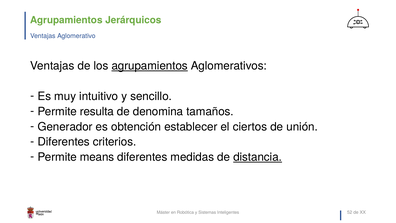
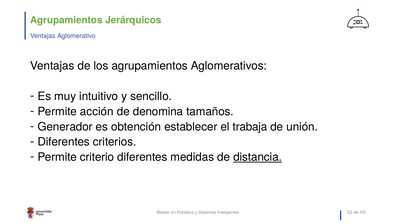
agrupamientos underline: present -> none (150, 66)
resulta: resulta -> acción (97, 111)
ciertos: ciertos -> trabaja (250, 127)
means: means -> criterio (97, 157)
